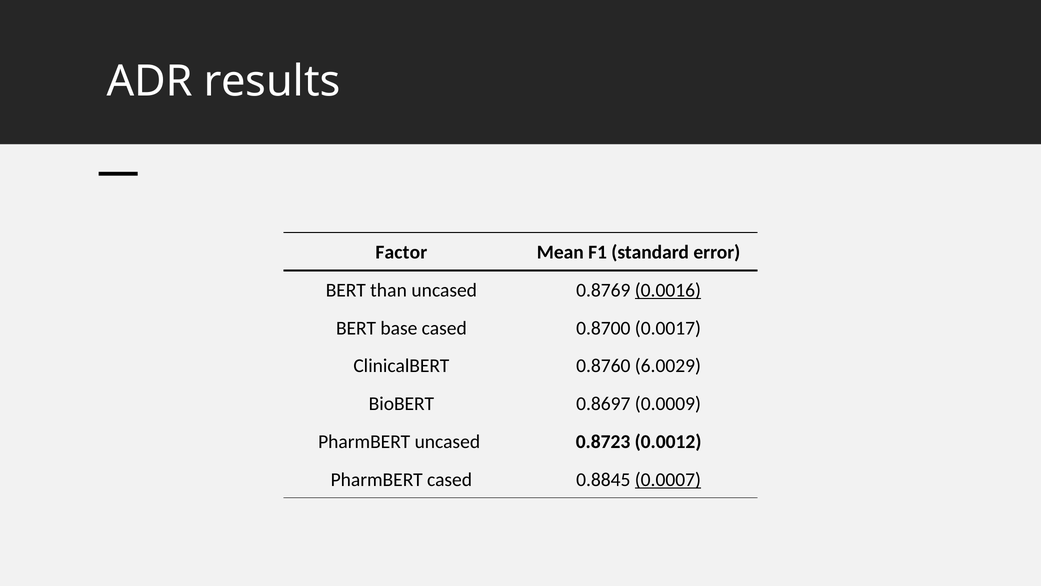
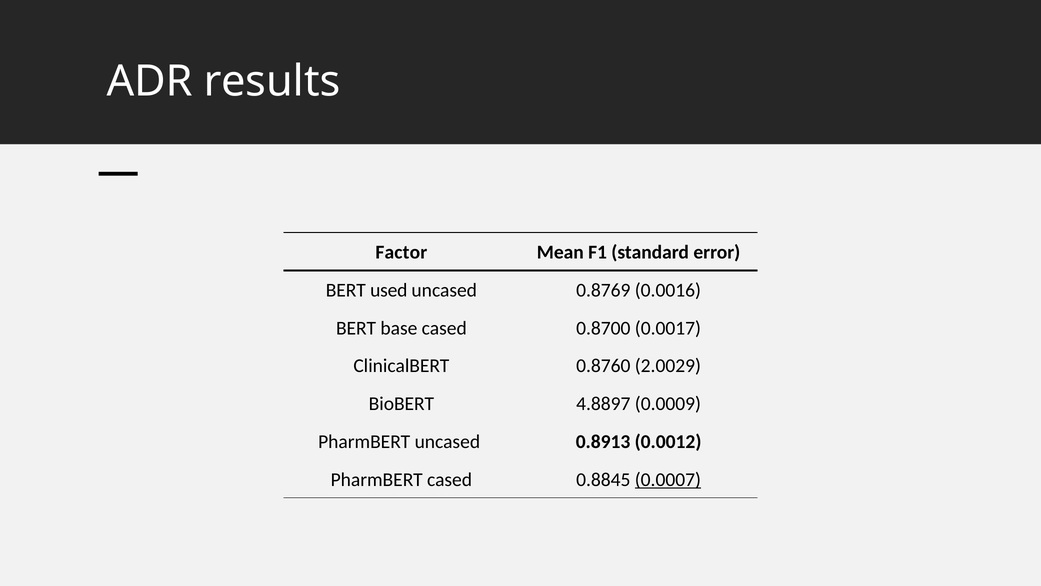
than: than -> used (389, 290)
0.0016 underline: present -> none (668, 290)
6.0029: 6.0029 -> 2.0029 (668, 366)
0.8697: 0.8697 -> 4.8897 (603, 404)
0.8723: 0.8723 -> 0.8913 (603, 441)
